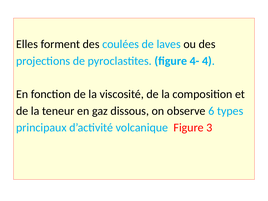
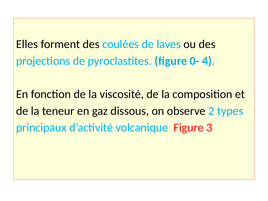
4-: 4- -> 0- (195, 61)
6: 6 -> 2 (211, 111)
